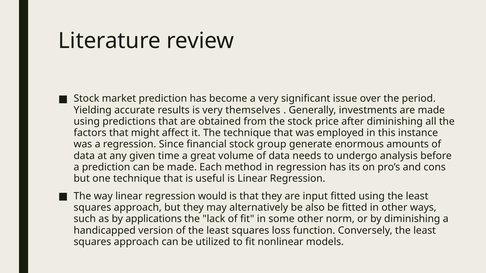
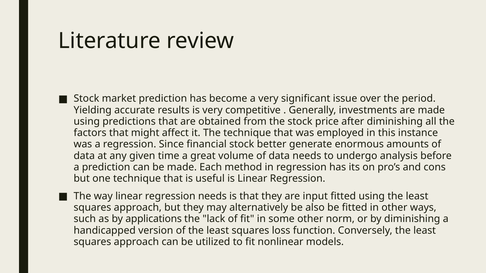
themselves: themselves -> competitive (253, 110)
group: group -> better (272, 145)
regression would: would -> needs (212, 196)
